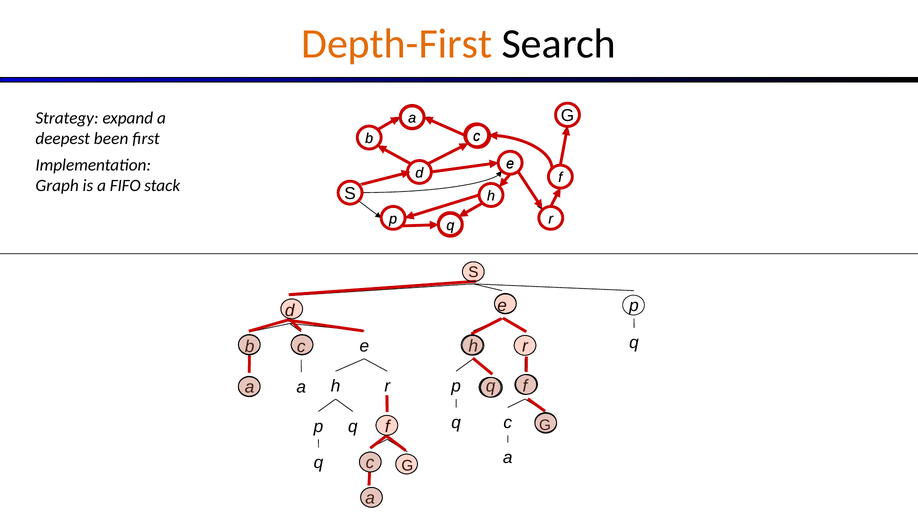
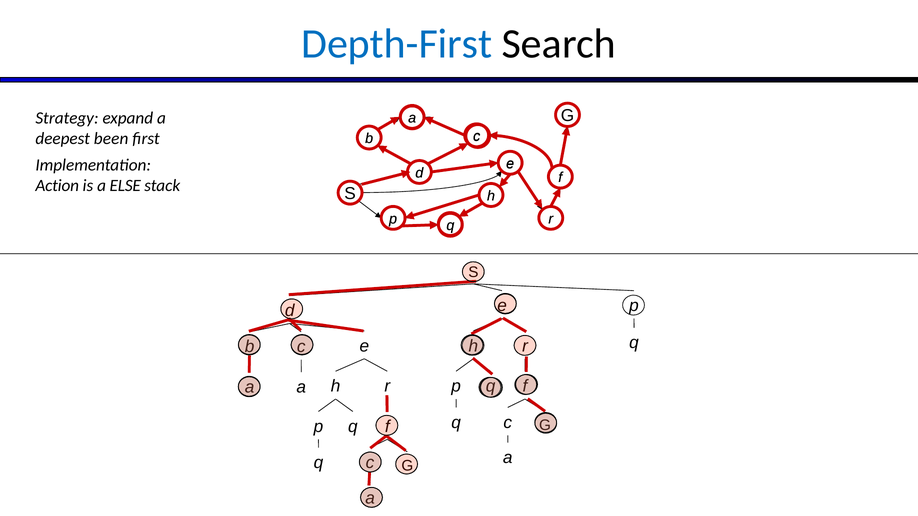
Depth-First colour: orange -> blue (397, 44)
Graph: Graph -> Action (57, 186)
FIFO: FIFO -> ELSE (125, 186)
